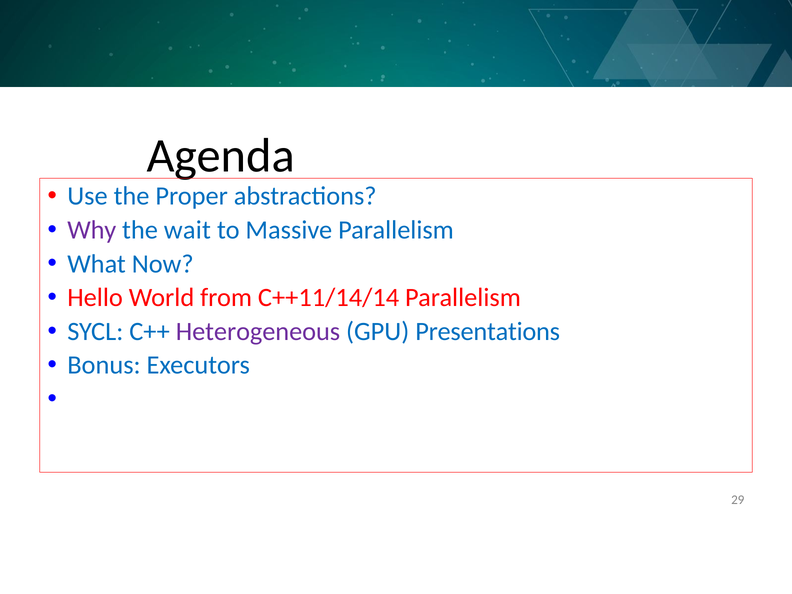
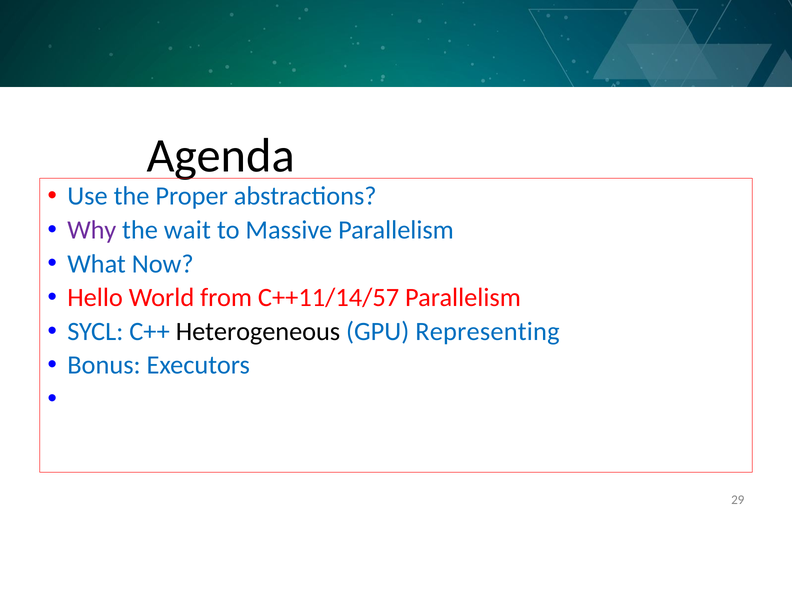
C++11/14/14: C++11/14/14 -> C++11/14/57 (329, 298)
Heterogeneous colour: purple -> black (258, 331)
Presentations: Presentations -> Representing (487, 331)
